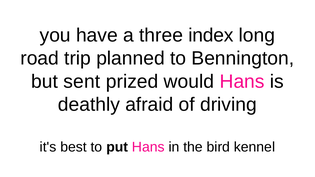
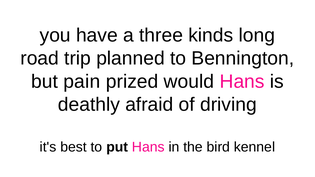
index: index -> kinds (211, 35)
sent: sent -> pain (82, 82)
